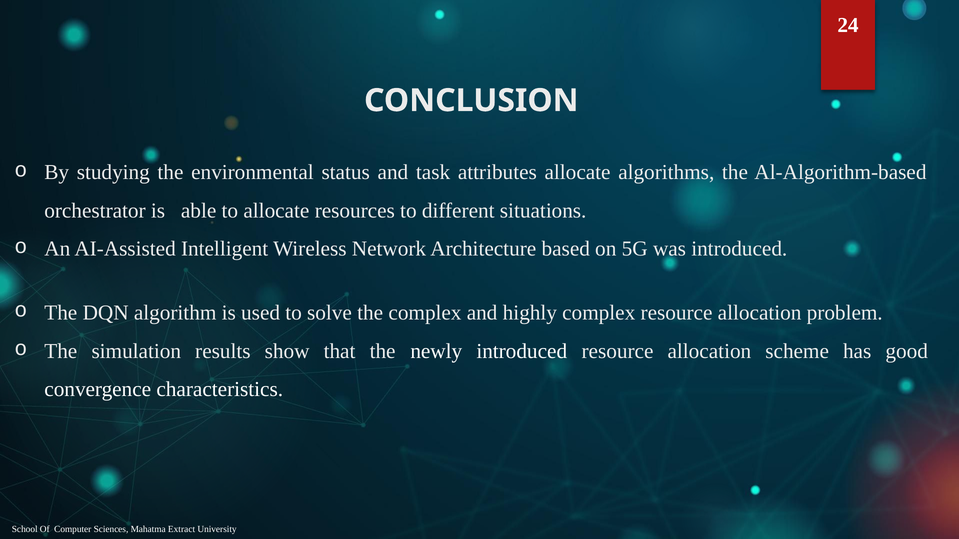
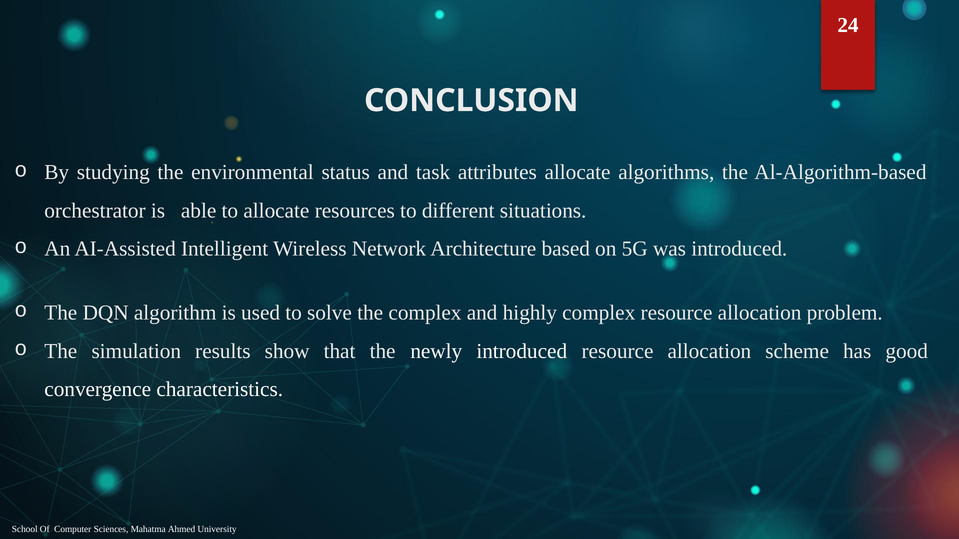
Extract: Extract -> Ahmed (182, 529)
